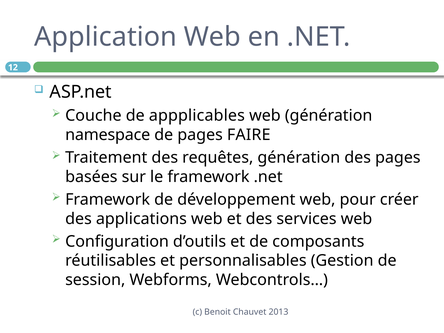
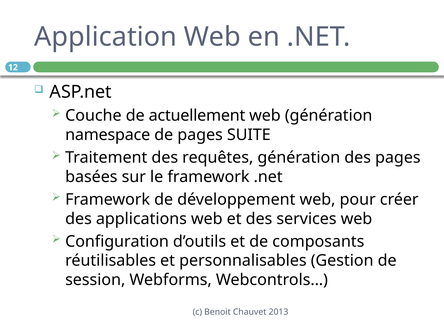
appplicables: appplicables -> actuellement (197, 116)
FAIRE: FAIRE -> SUITE (249, 135)
